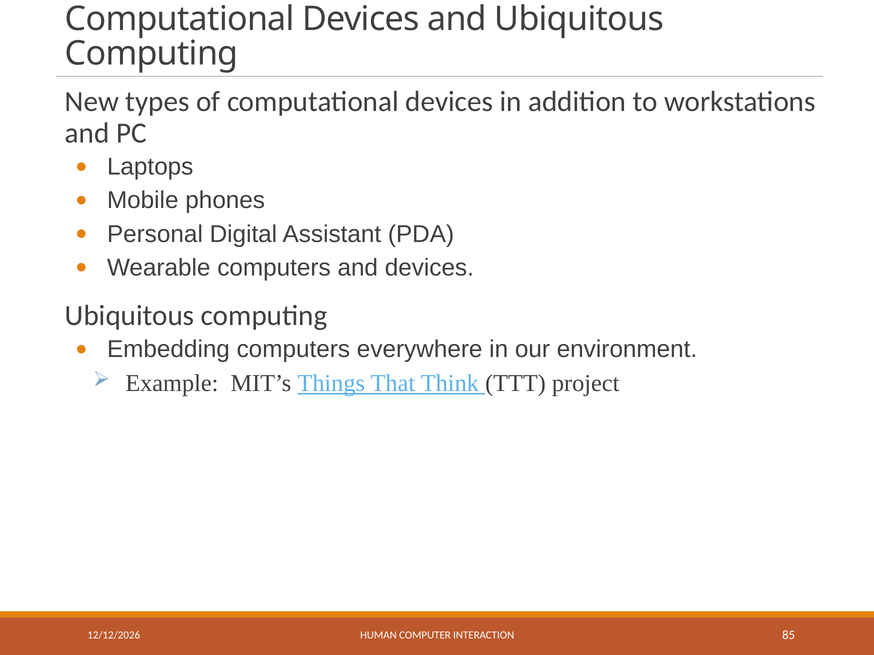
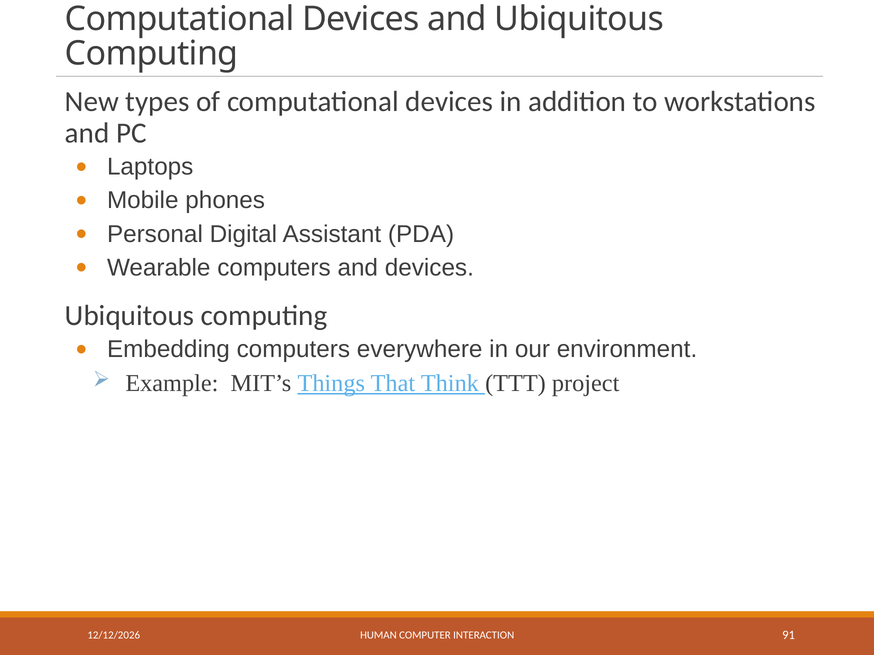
85: 85 -> 91 (789, 636)
